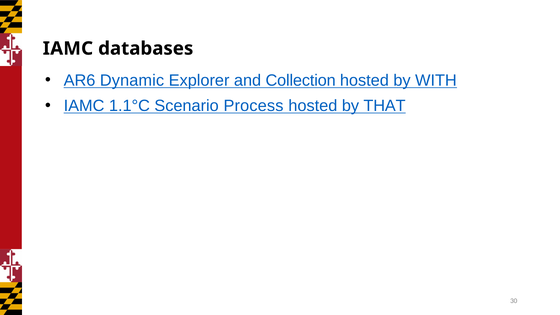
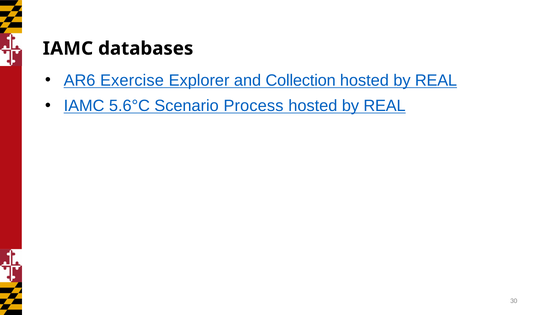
Dynamic: Dynamic -> Exercise (132, 80)
WITH: WITH -> REAL (436, 80)
1.1°C: 1.1°C -> 5.6°C (129, 106)
THAT: THAT -> REAL (385, 106)
